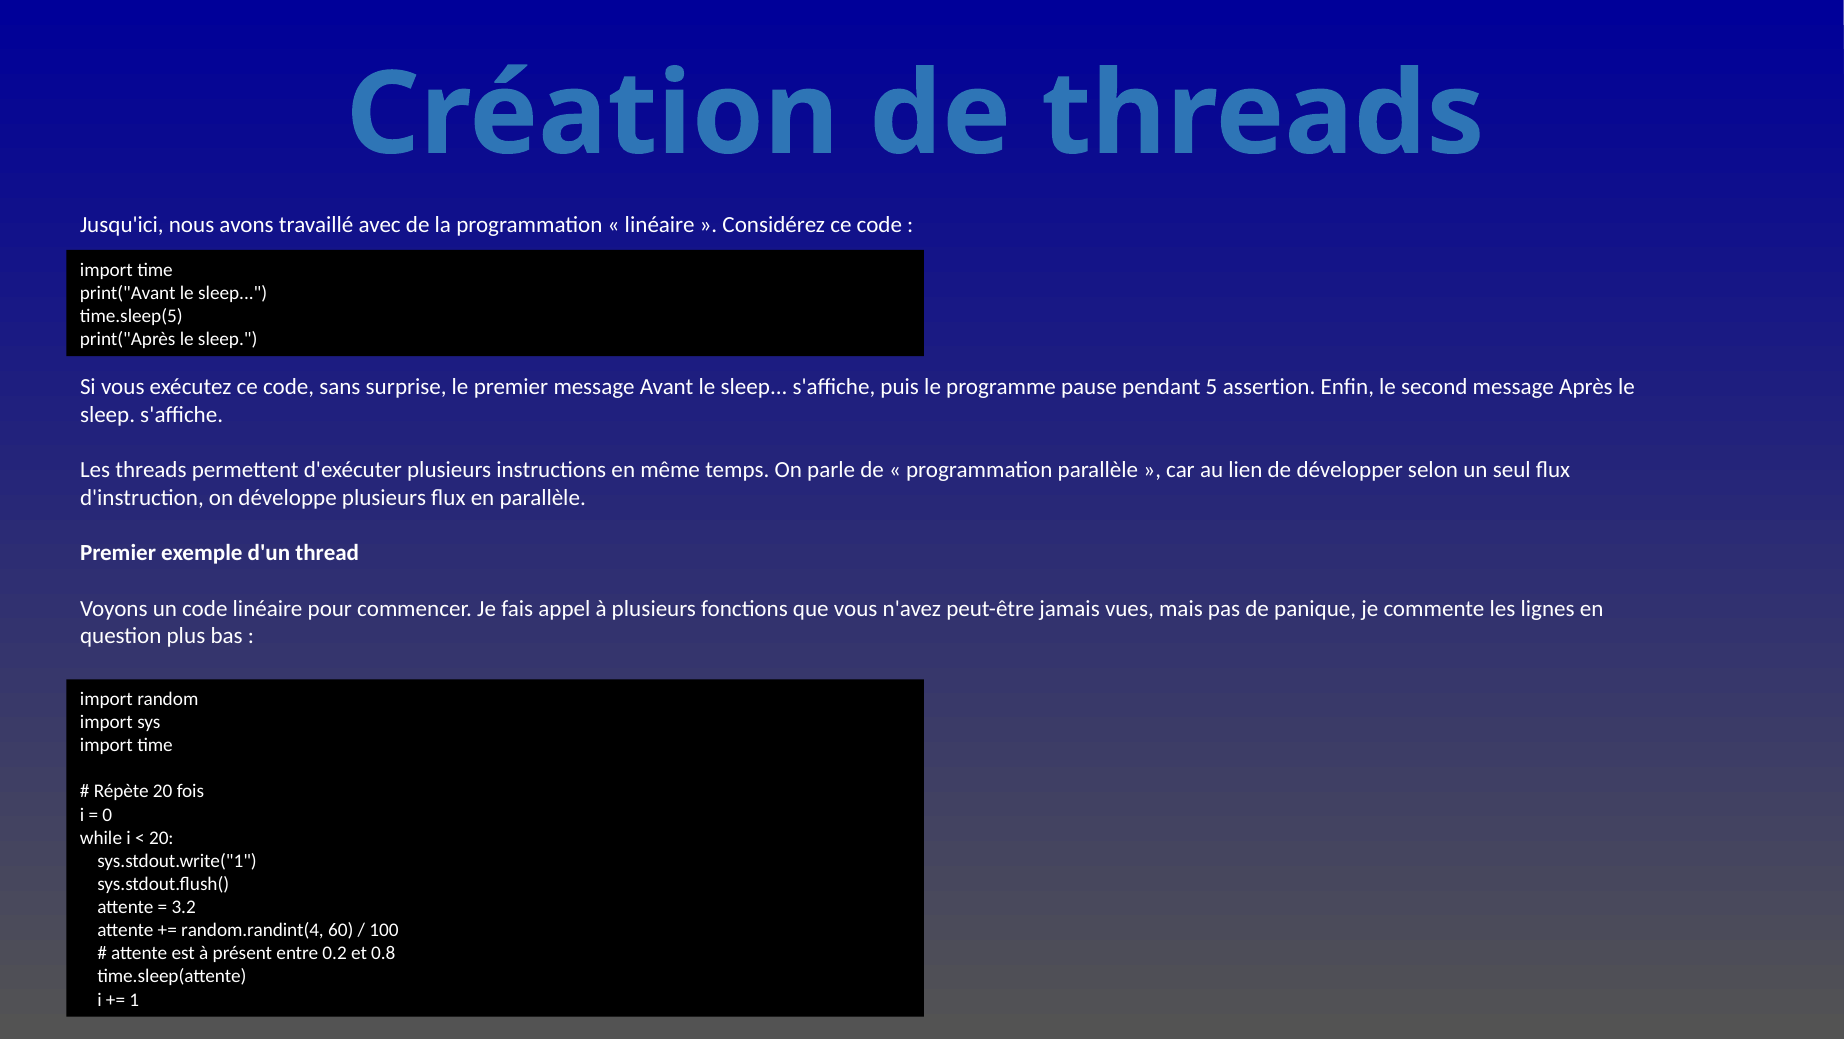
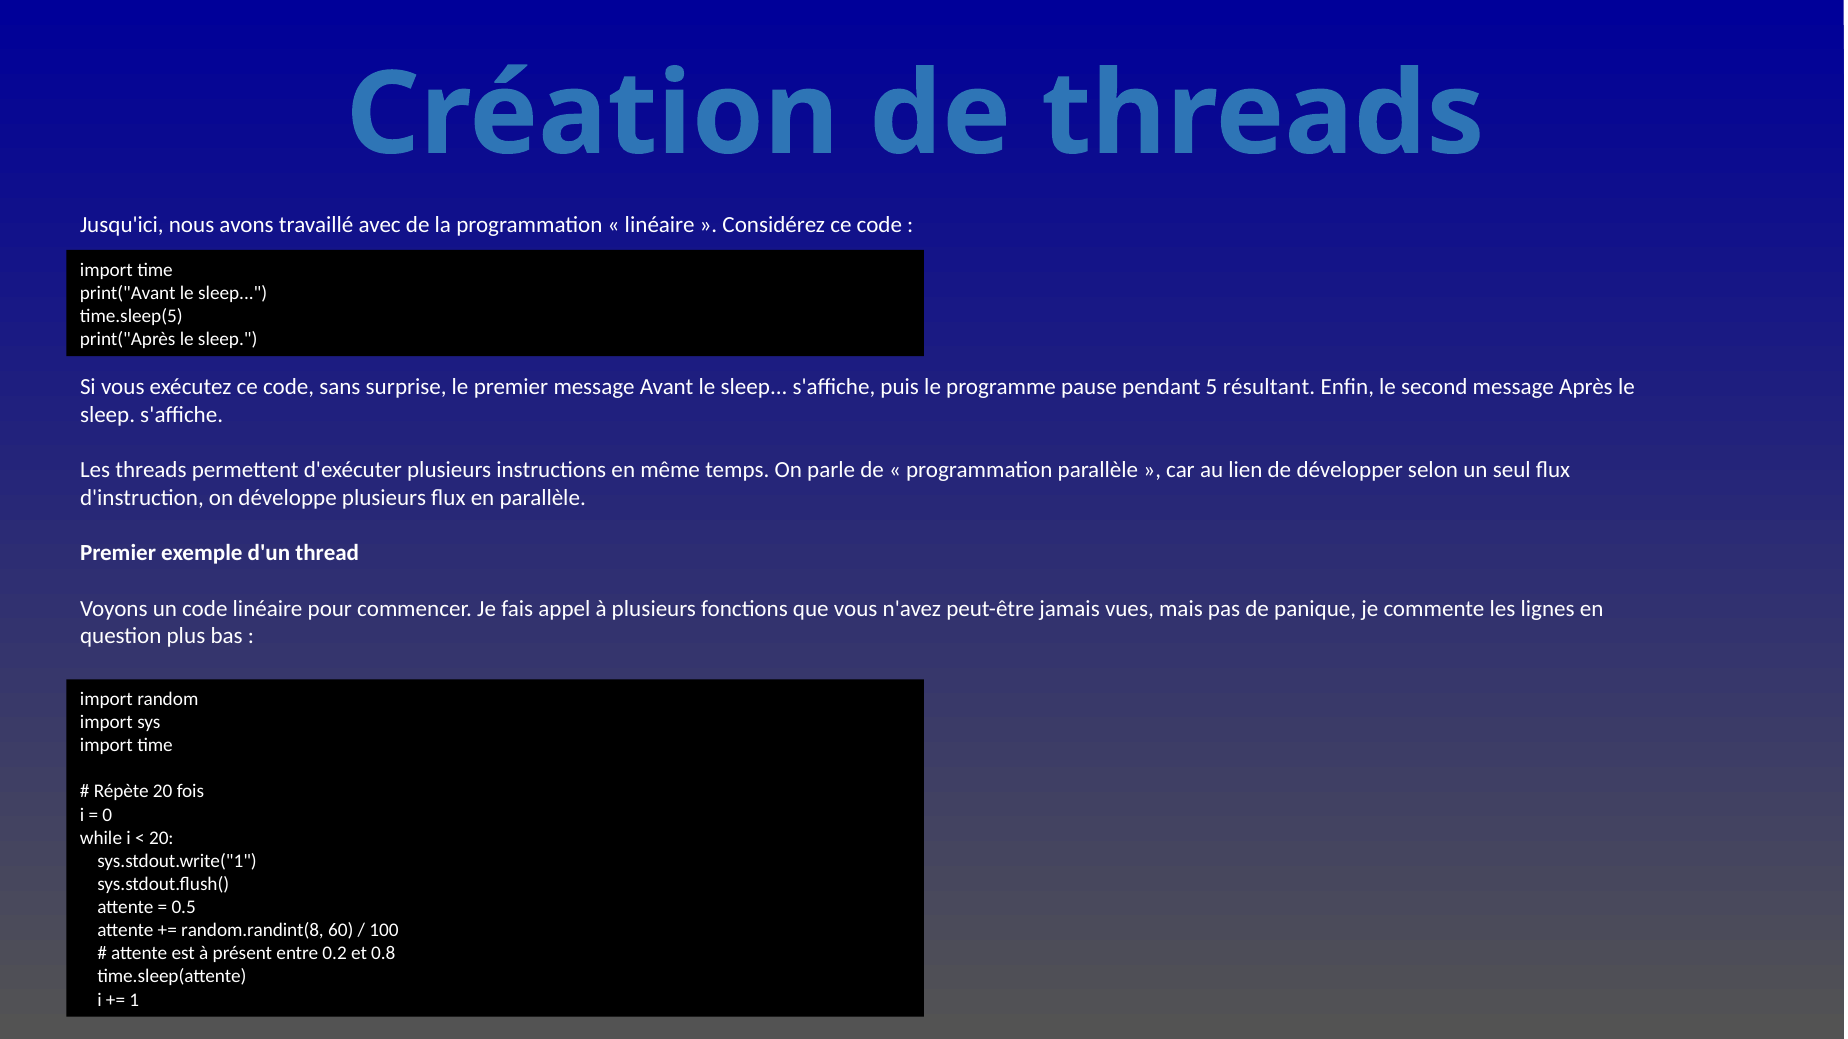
assertion: assertion -> résultant (1269, 387)
3.2: 3.2 -> 0.5 (184, 908)
random.randint(4: random.randint(4 -> random.randint(8 (252, 931)
